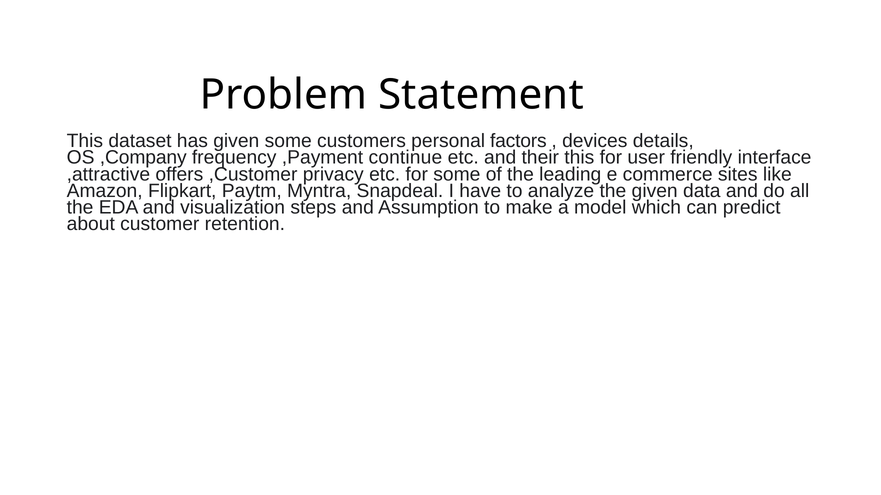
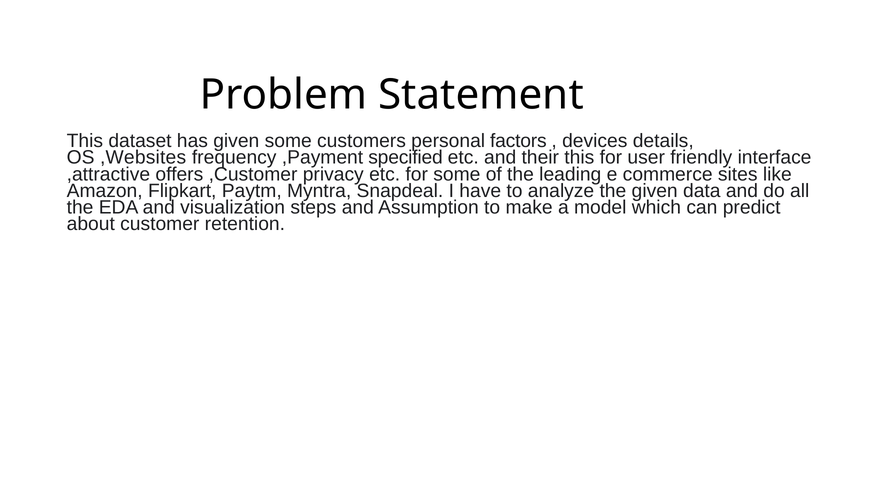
,Company: ,Company -> ,Websites (143, 158)
continue: continue -> specified (406, 158)
